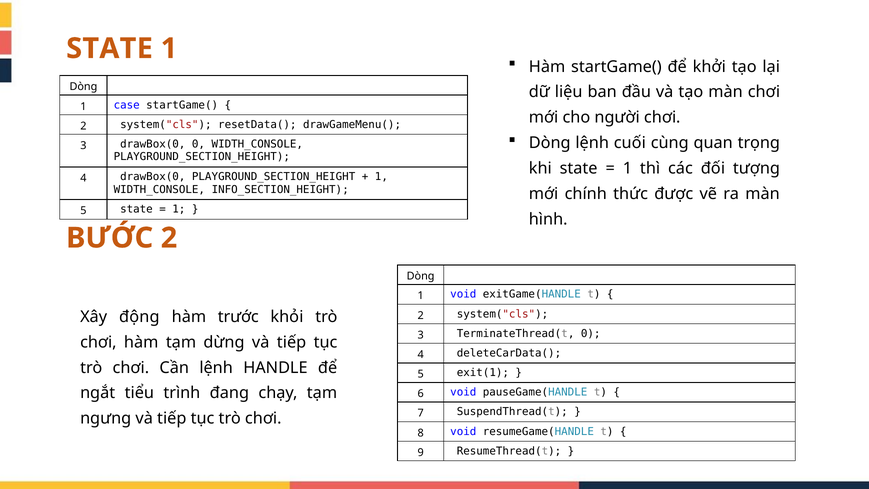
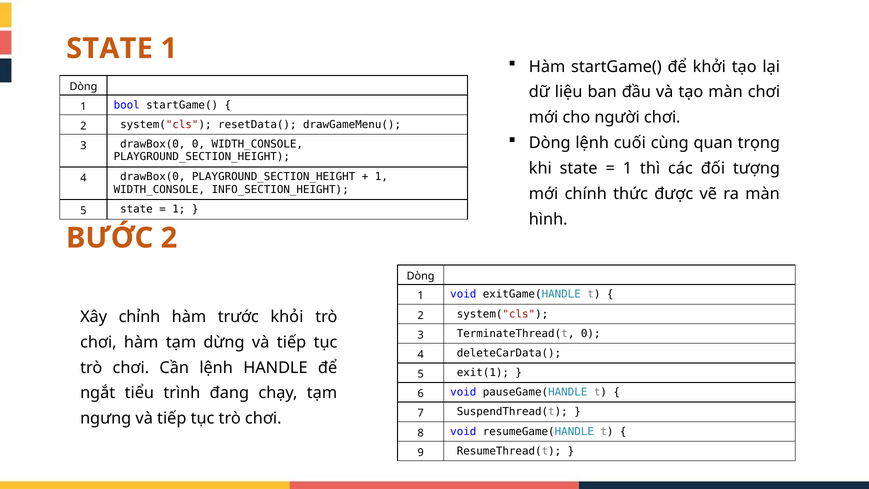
case: case -> bool (127, 105)
động: động -> chỉnh (139, 317)
